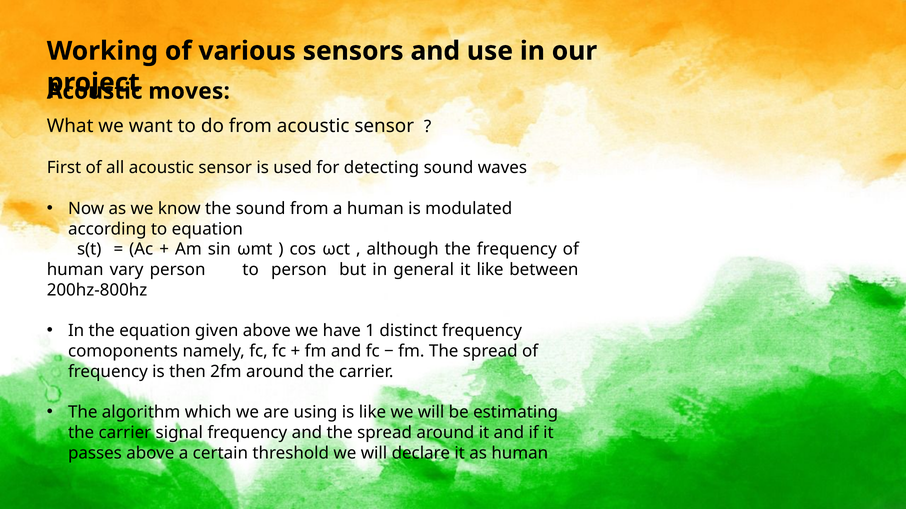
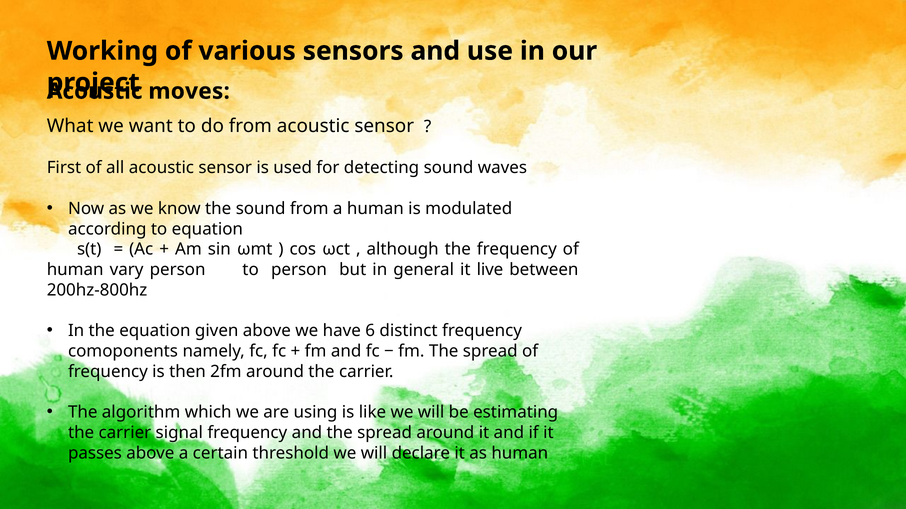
it like: like -> live (490, 270)
1: 1 -> 6 (370, 331)
